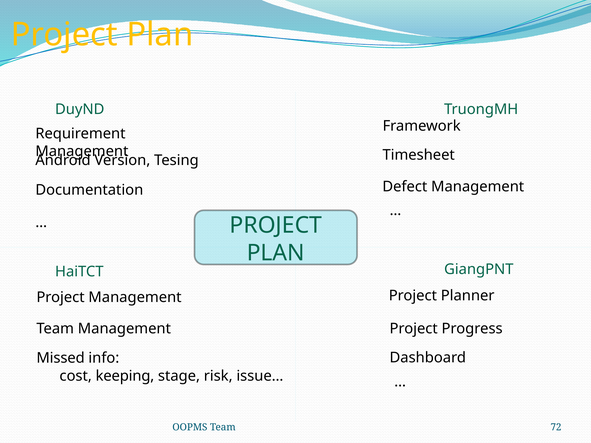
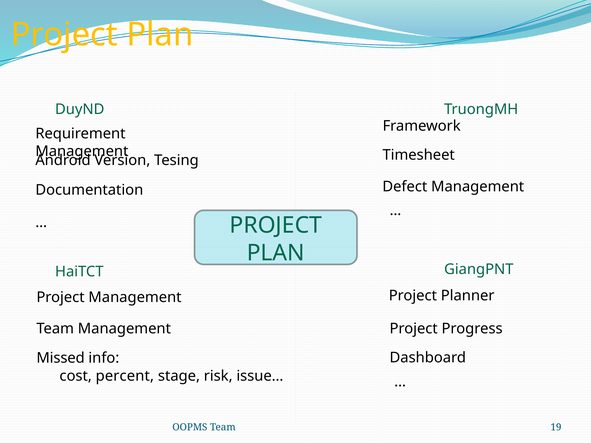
keeping: keeping -> percent (125, 376)
72: 72 -> 19 (556, 428)
